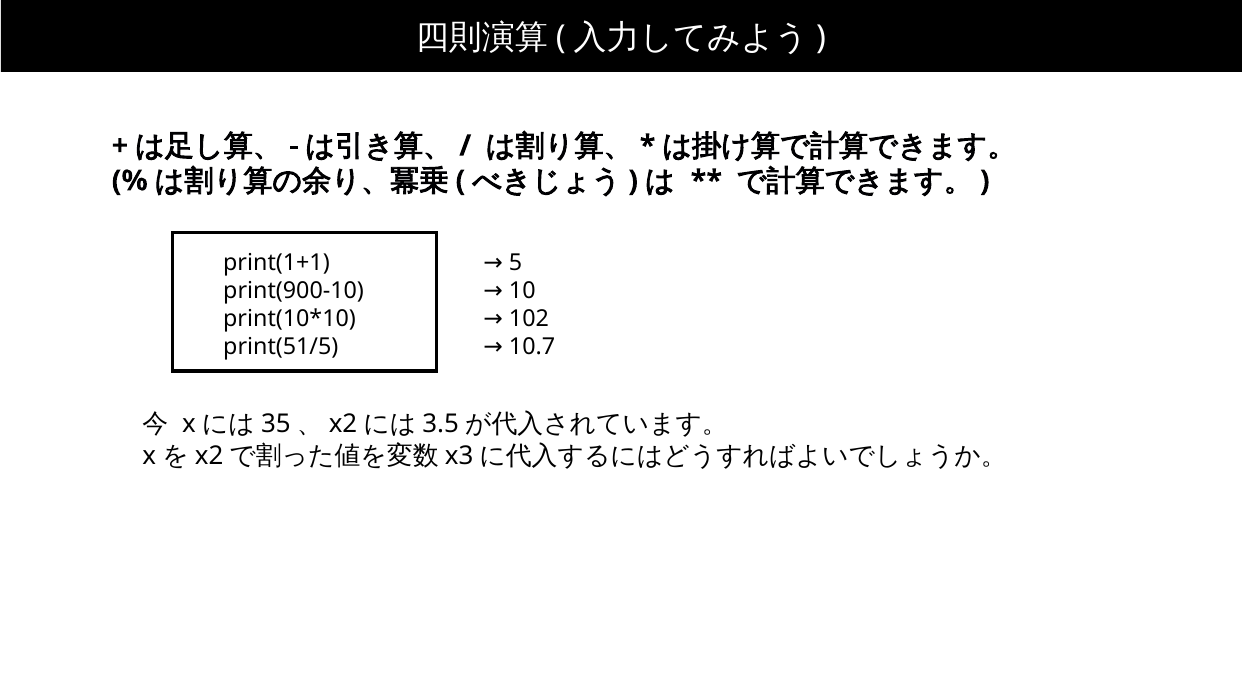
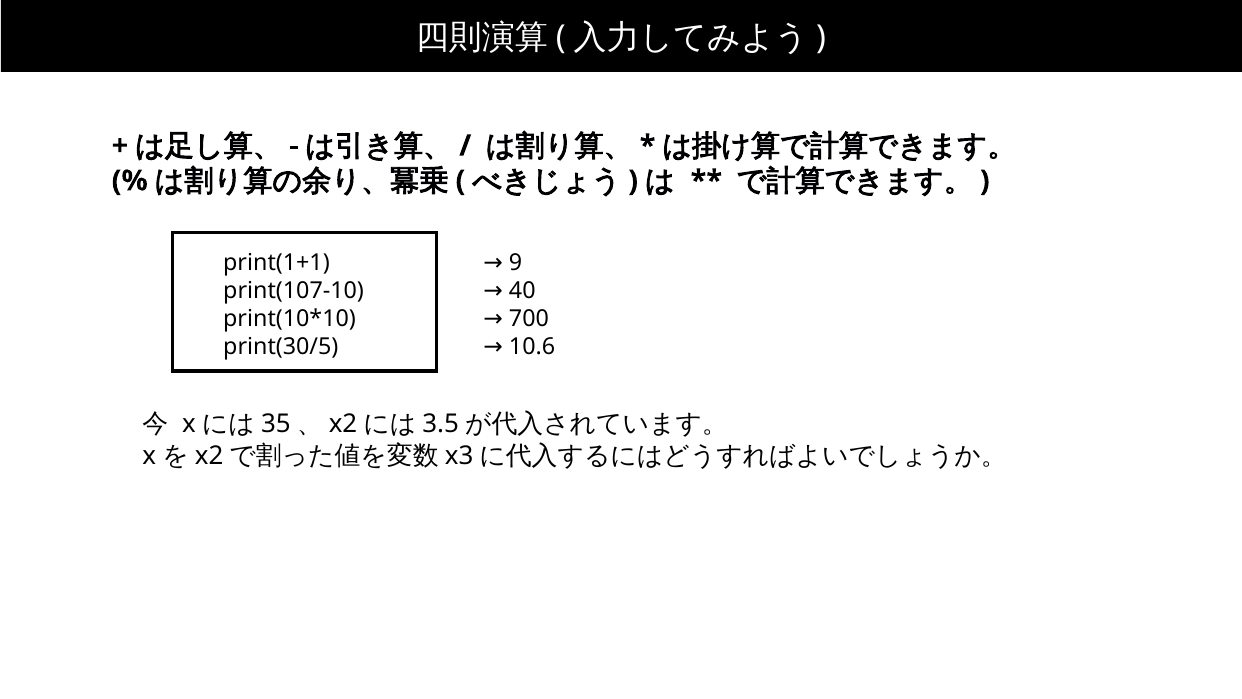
5: 5 -> 9 (516, 263)
10: 10 -> 40 (522, 291)
print(900-10: print(900-10 -> print(107-10 (294, 291)
102: 102 -> 700 (529, 319)
10.7: 10.7 -> 10.6 (532, 347)
print(51/5: print(51/5 -> print(30/5 (281, 347)
